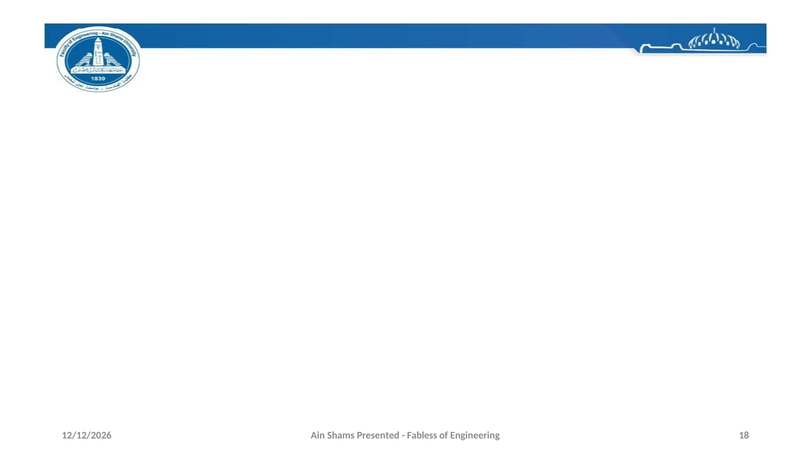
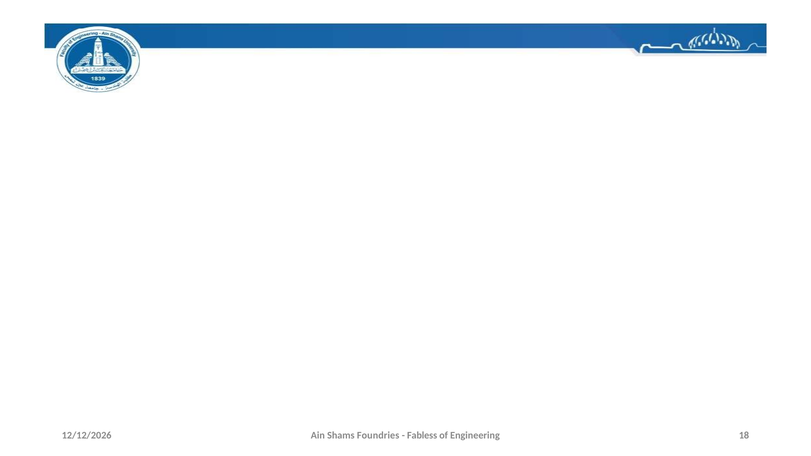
Presented: Presented -> Foundries (378, 436)
